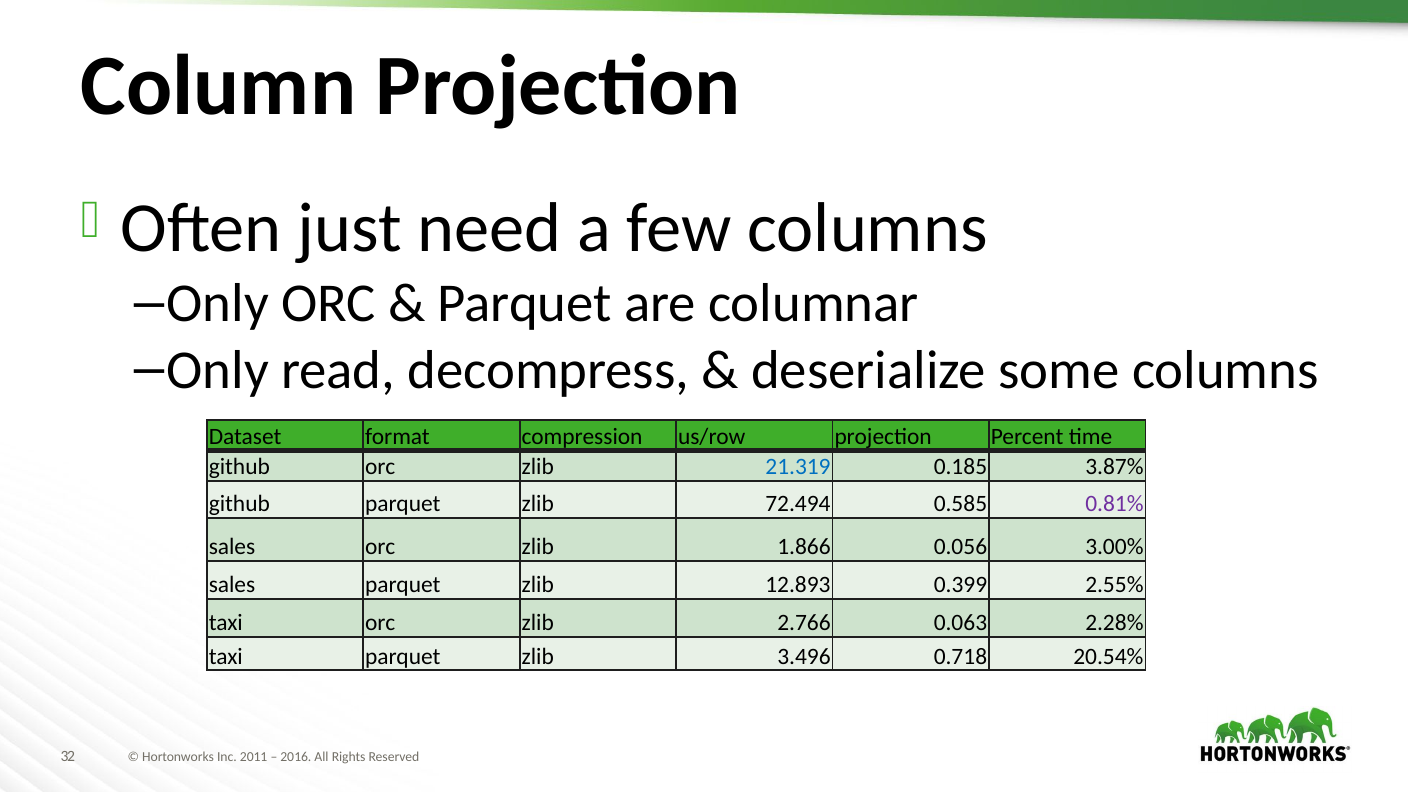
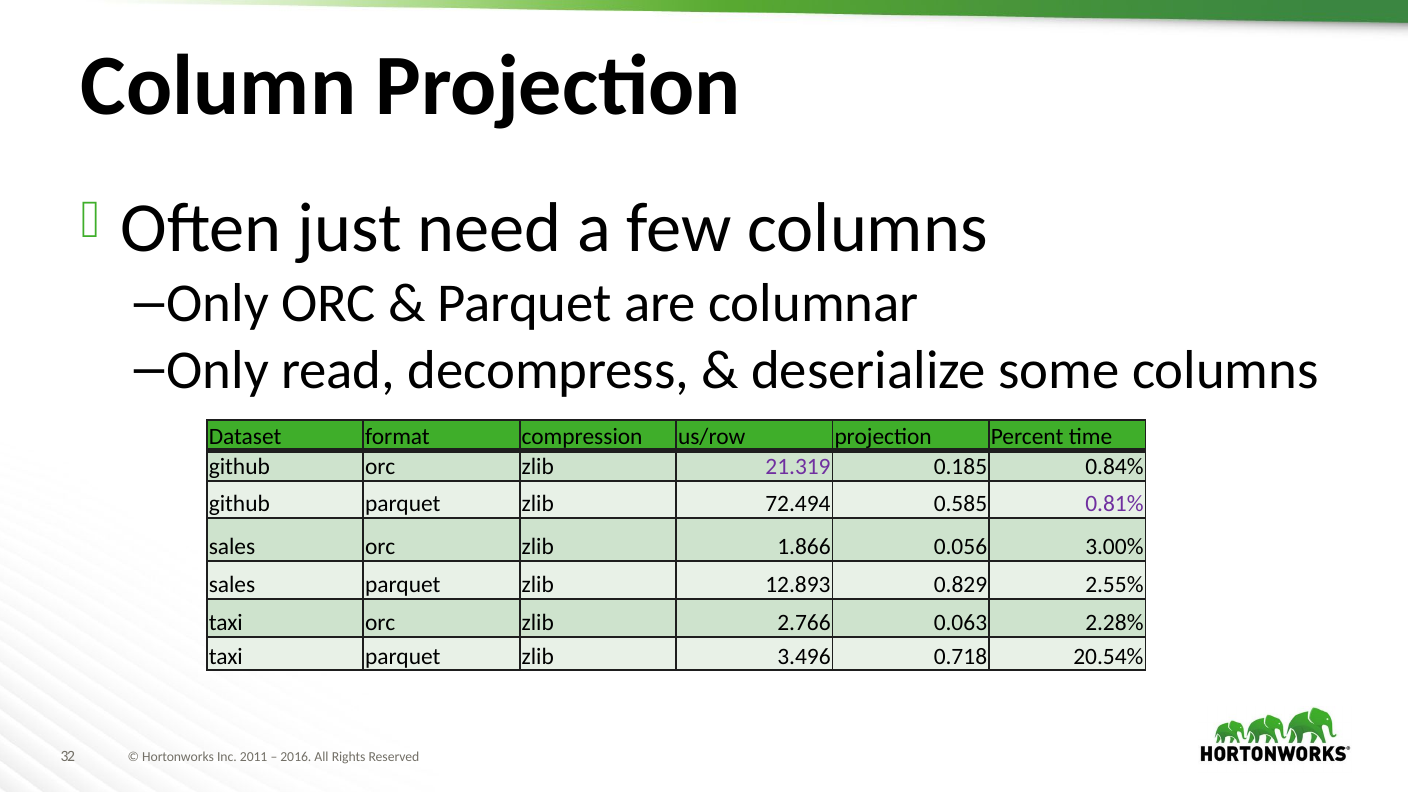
21.319 colour: blue -> purple (798, 467)
3.87%: 3.87% -> 0.84% (1114, 467)
0.399: 0.399 -> 0.829 (961, 585)
